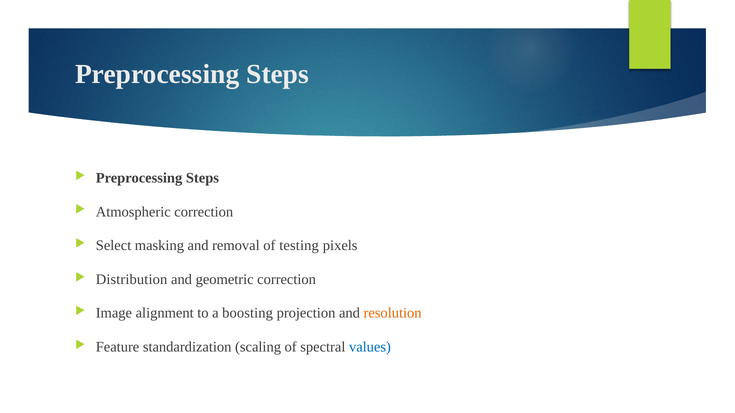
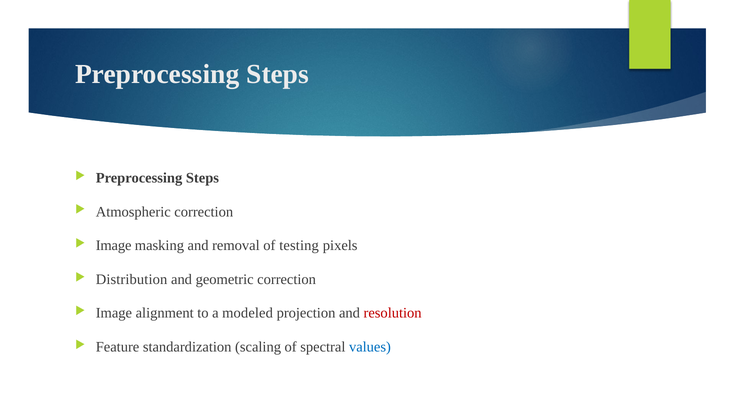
Select: Select -> Image (114, 246)
boosting: boosting -> modeled (248, 314)
resolution colour: orange -> red (393, 314)
